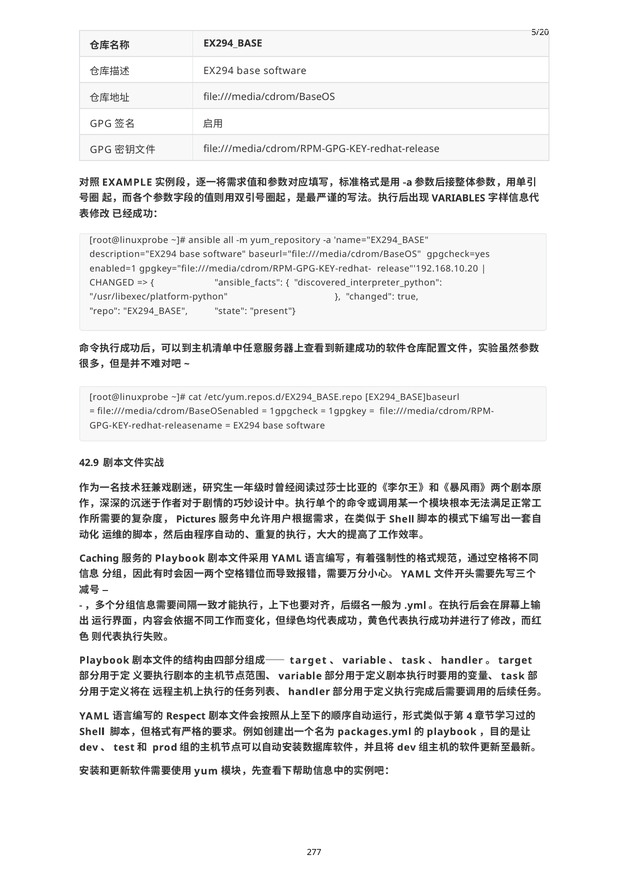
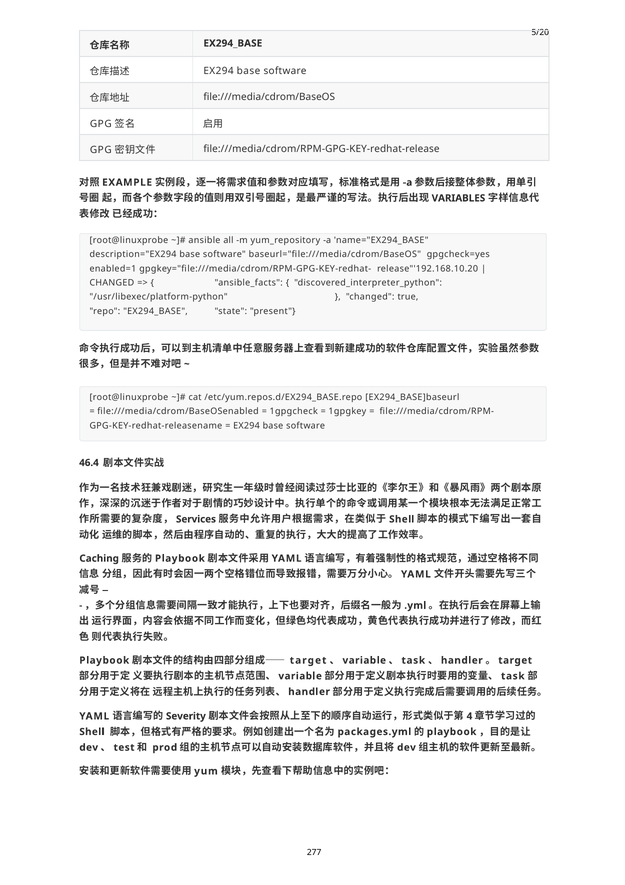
42.9: 42.9 -> 46.4 (89, 462)
Pictures: Pictures -> Services (196, 519)
Respect: Respect -> Severity (186, 716)
